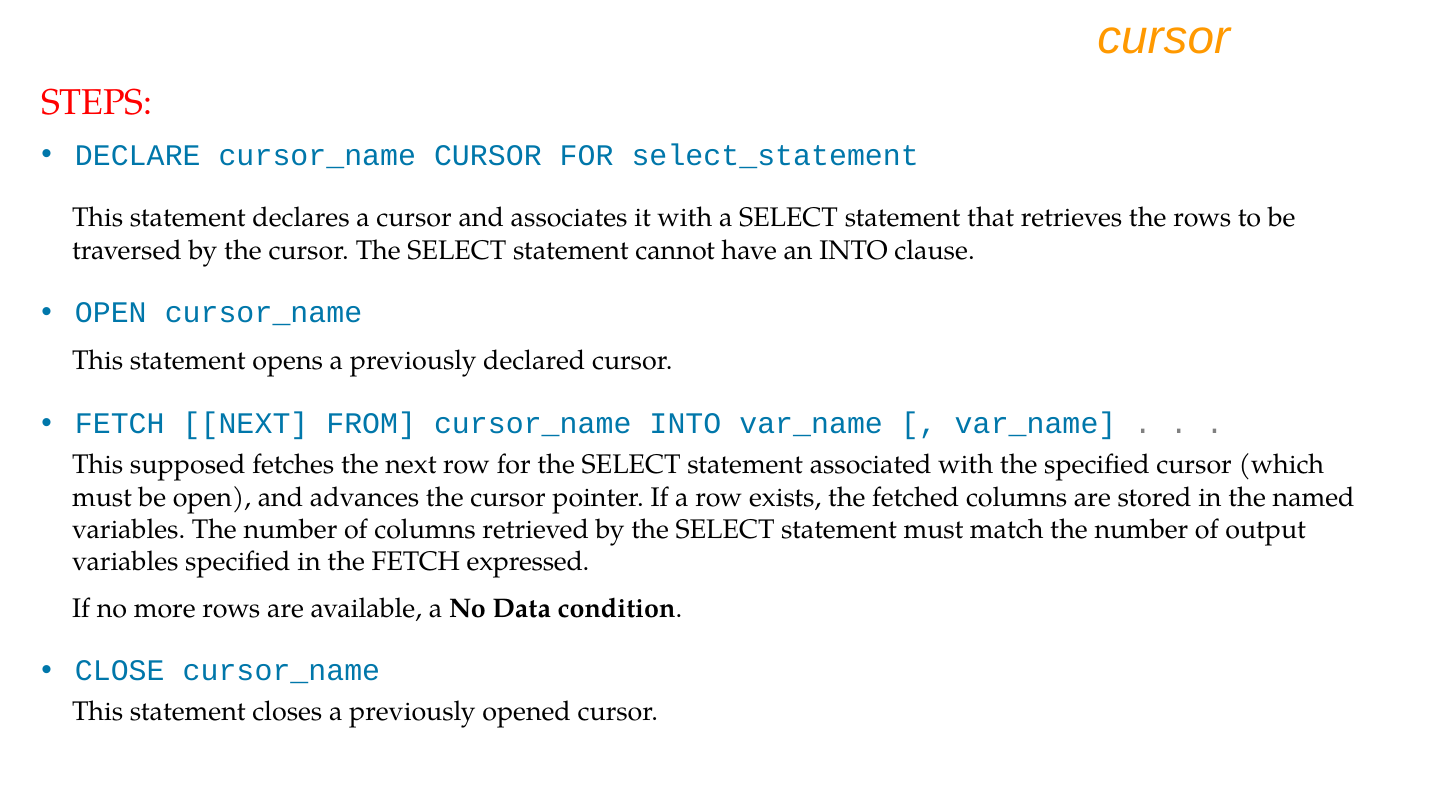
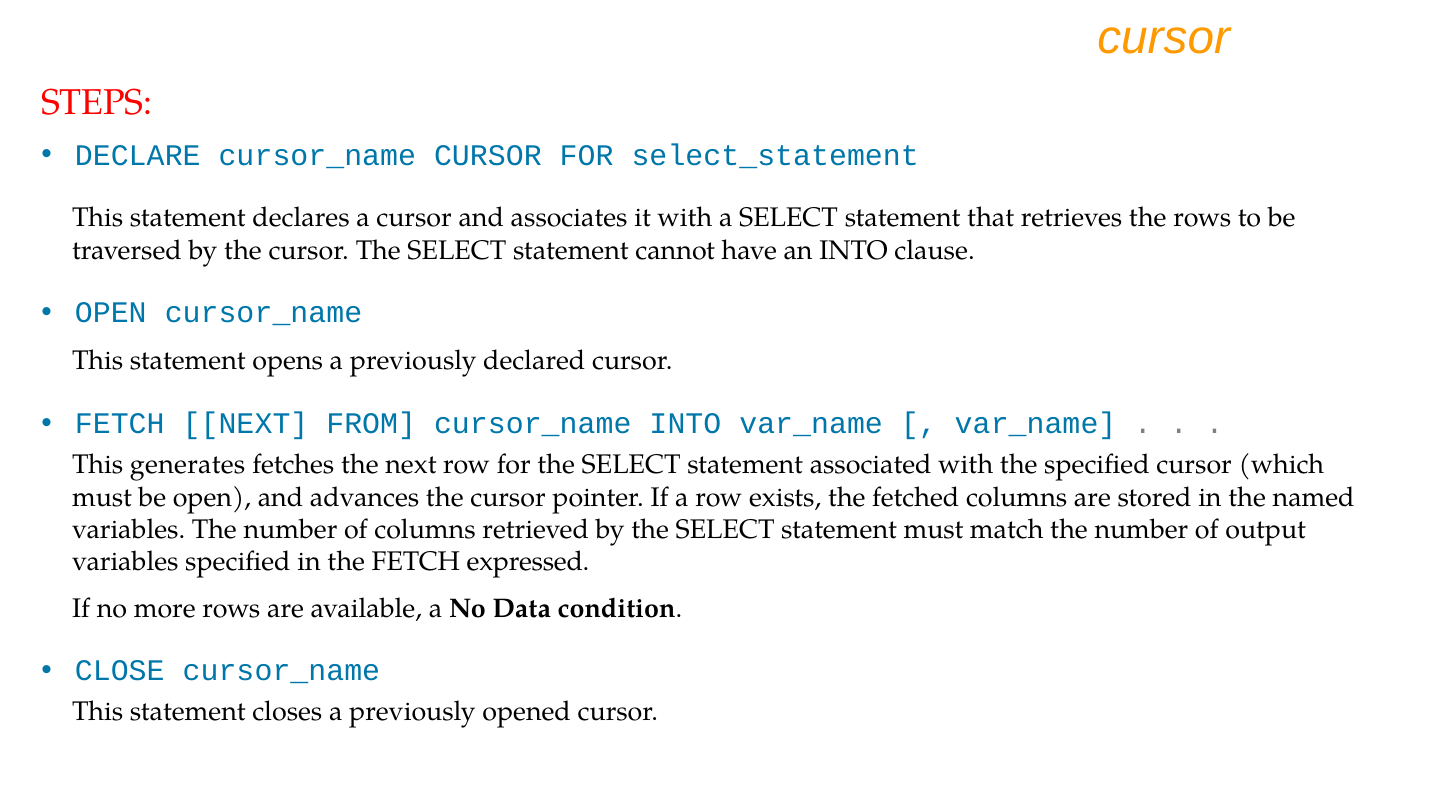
supposed: supposed -> generates (188, 465)
